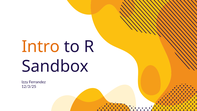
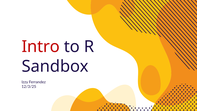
Intro colour: orange -> red (41, 47)
